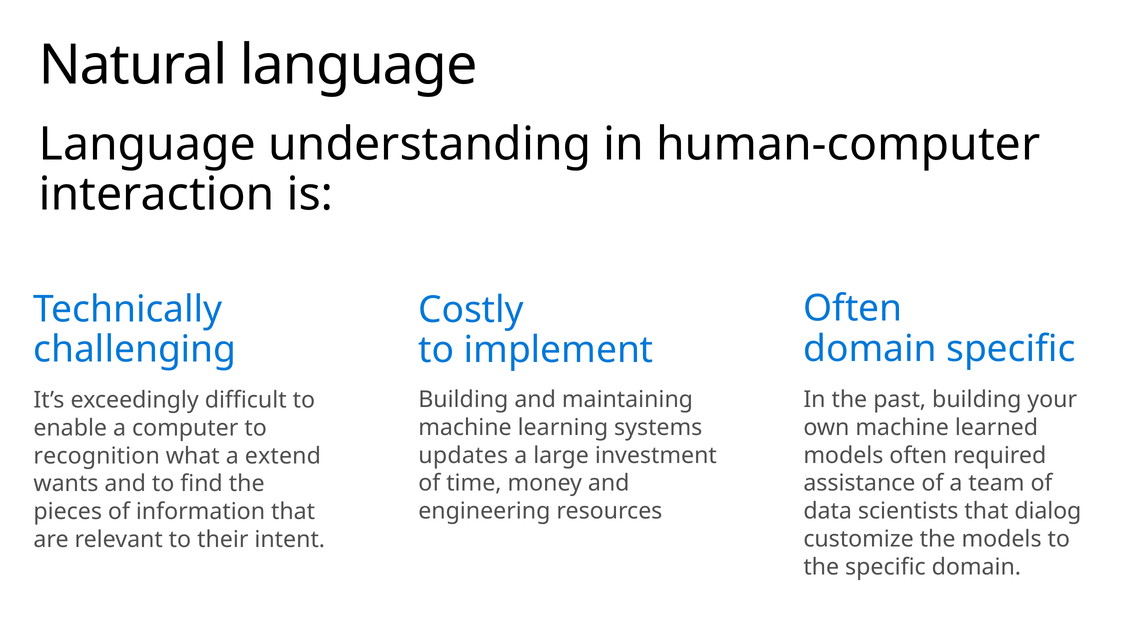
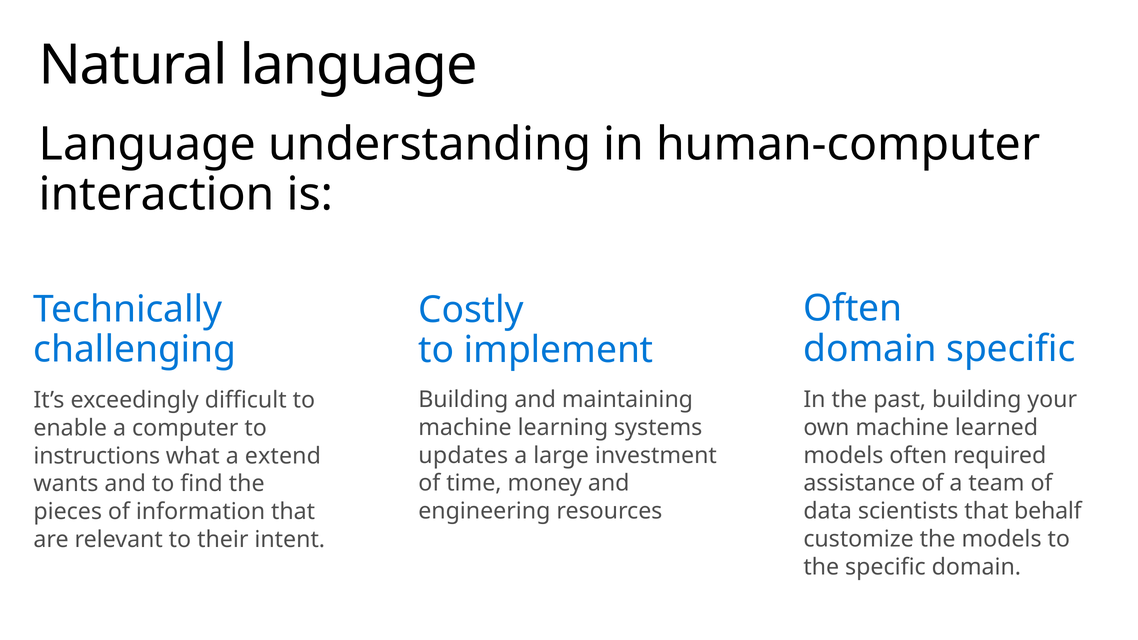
recognition: recognition -> instructions (97, 456)
dialog: dialog -> behalf (1048, 511)
